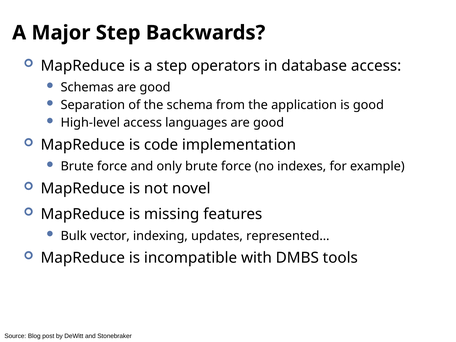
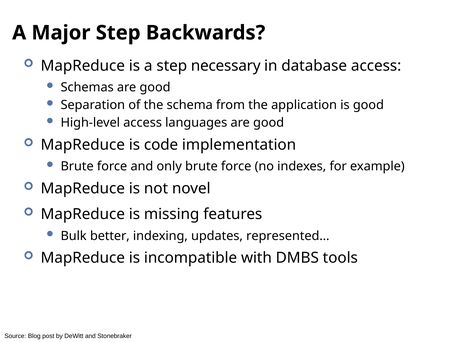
operators: operators -> necessary (226, 66)
vector: vector -> better (110, 236)
